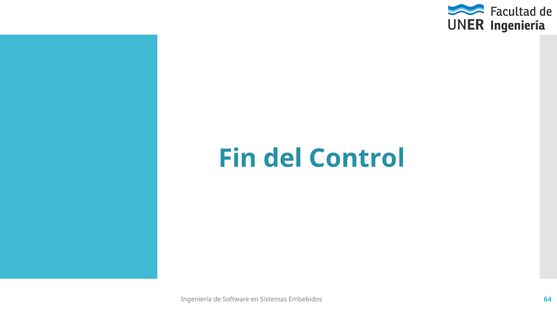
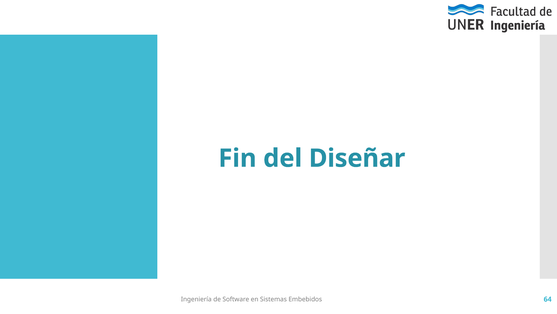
Control: Control -> Diseñar (357, 158)
